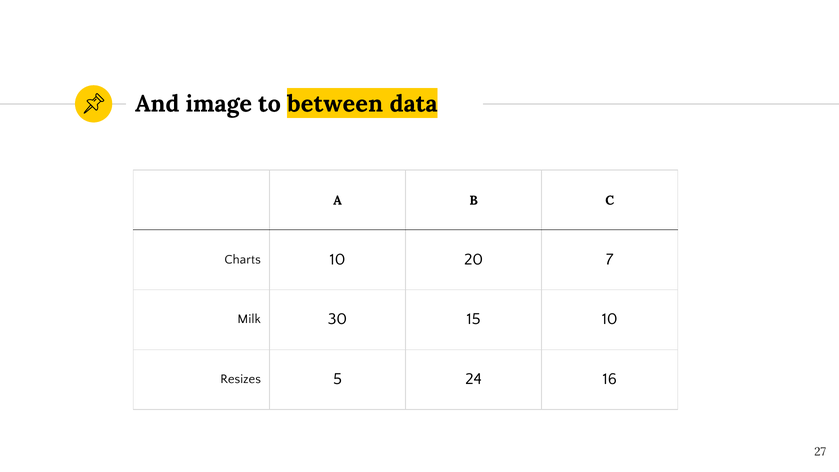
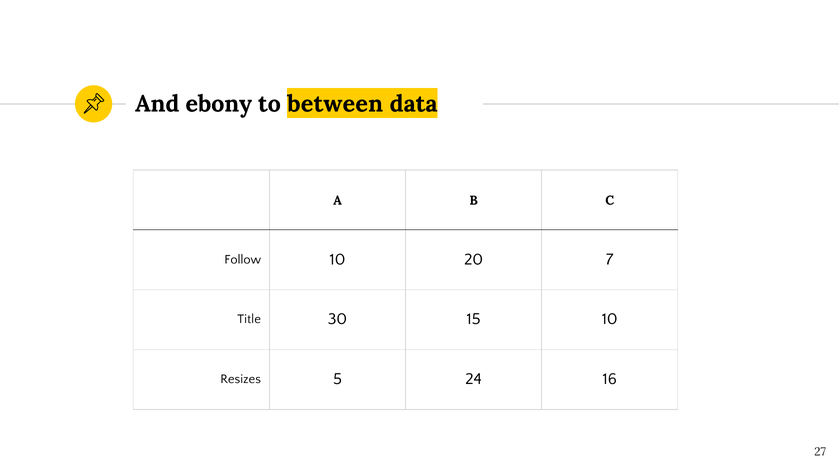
image: image -> ebony (219, 104)
Charts: Charts -> Follow (243, 259)
Milk: Milk -> Title (249, 319)
